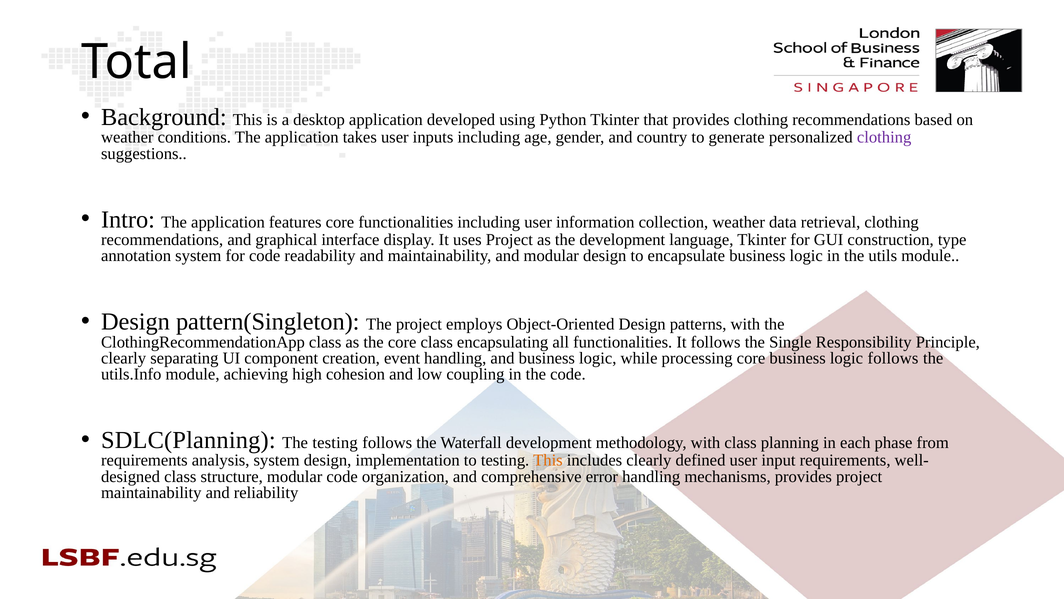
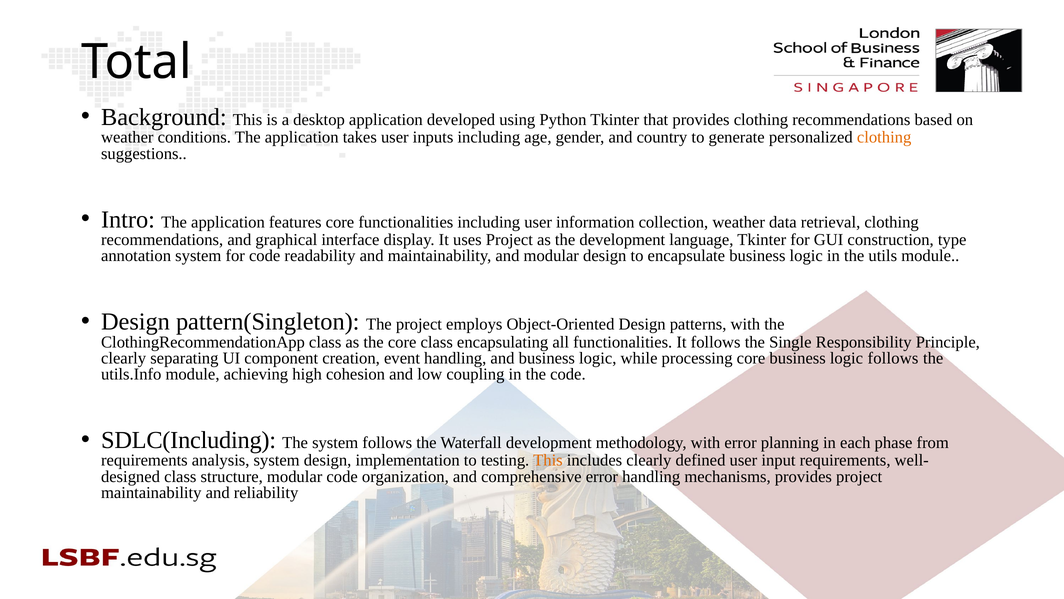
clothing colour: purple -> orange (884, 137)
SDLC(Planning: SDLC(Planning -> SDLC(Including (189, 440)
The testing: testing -> system (335, 442)
with class: class -> error (741, 442)
